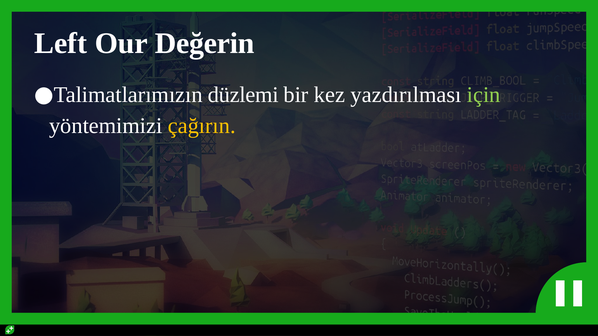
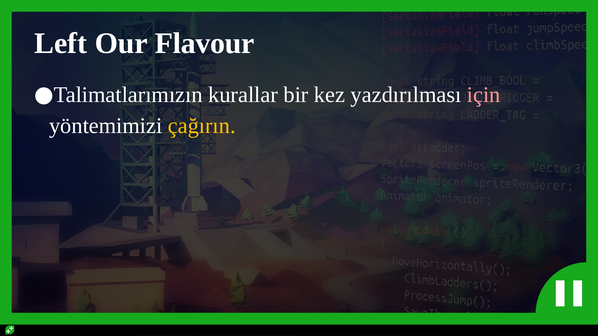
Değerin: Değerin -> Flavour (205, 43)
düzlemi: düzlemi -> kurallar (243, 95)
için colour: light green -> pink (484, 95)
